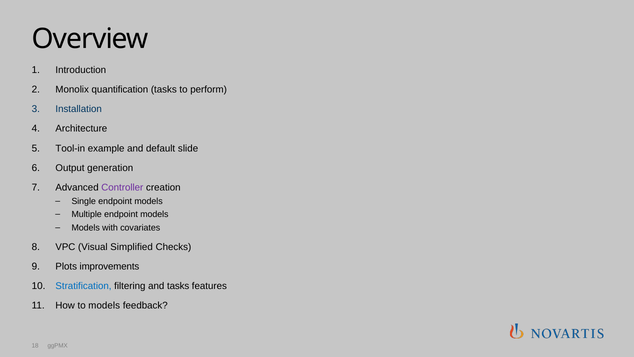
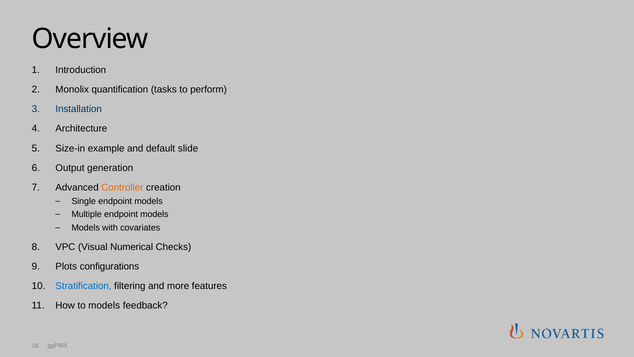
Tool-in: Tool-in -> Size-in (70, 148)
Controller colour: purple -> orange (122, 187)
Simplified: Simplified -> Numerical (132, 247)
improvements: improvements -> configurations (109, 266)
and tasks: tasks -> more (178, 286)
